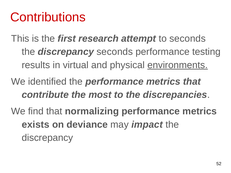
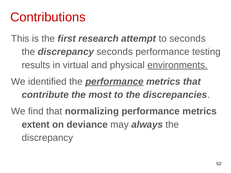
performance underline: none -> present (114, 82)
exists: exists -> extent (36, 125)
impact: impact -> always (147, 125)
